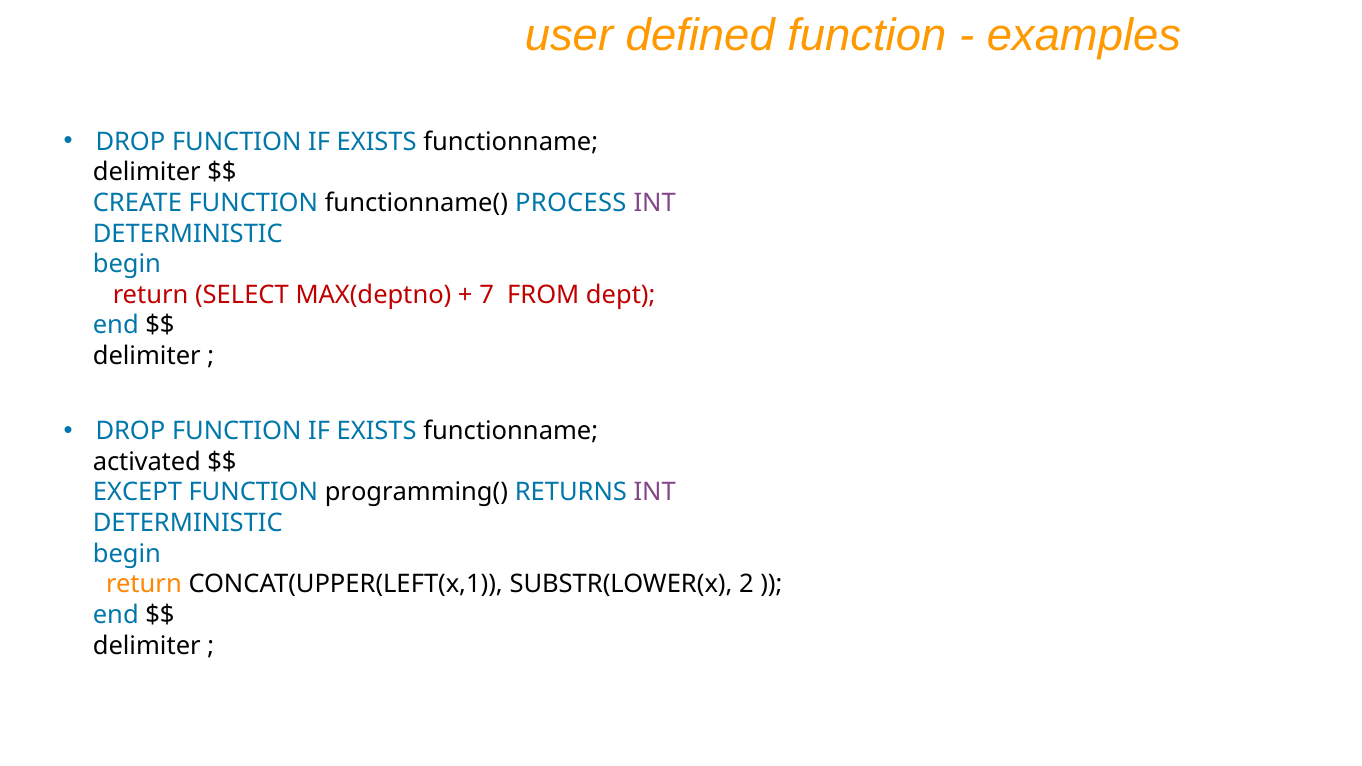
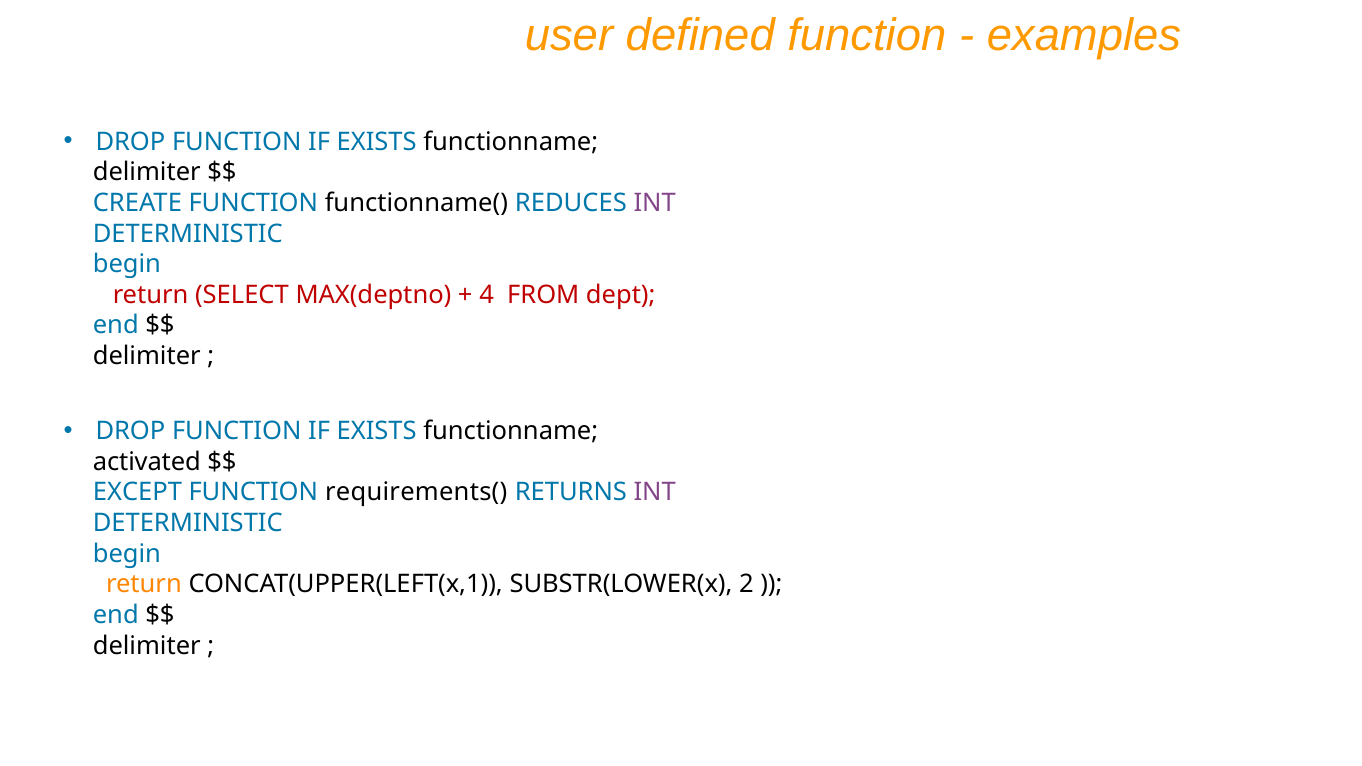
PROCESS: PROCESS -> REDUCES (571, 203)
7: 7 -> 4 (487, 295)
programming(: programming( -> requirements( (416, 493)
